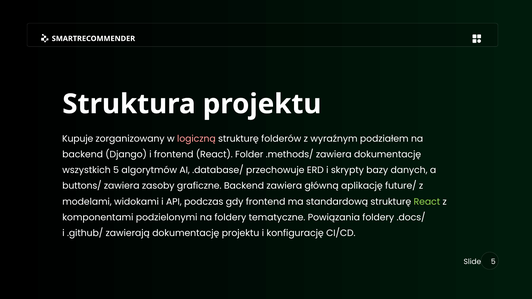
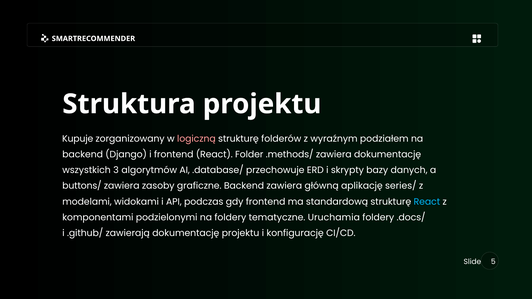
wszystkich 5: 5 -> 3 (116, 170)
future/: future/ -> series/ (401, 186)
React colour: light green -> light blue (427, 202)
Powiązania: Powiązania -> Uruchamia (334, 218)
